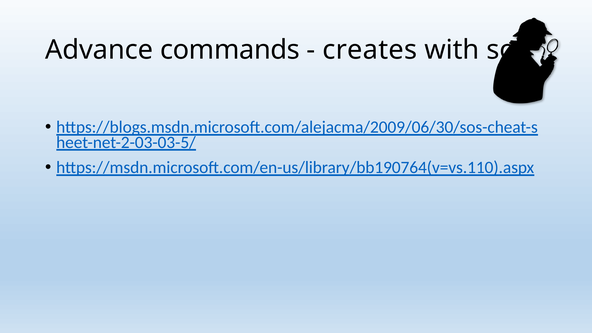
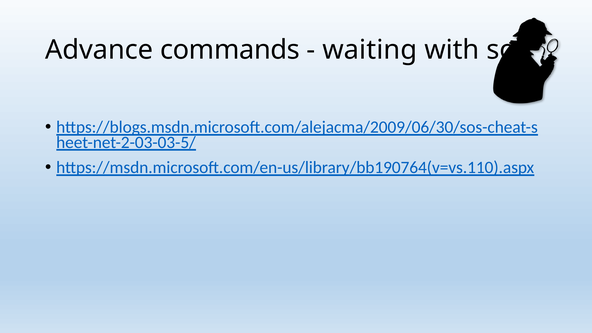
creates: creates -> waiting (370, 50)
